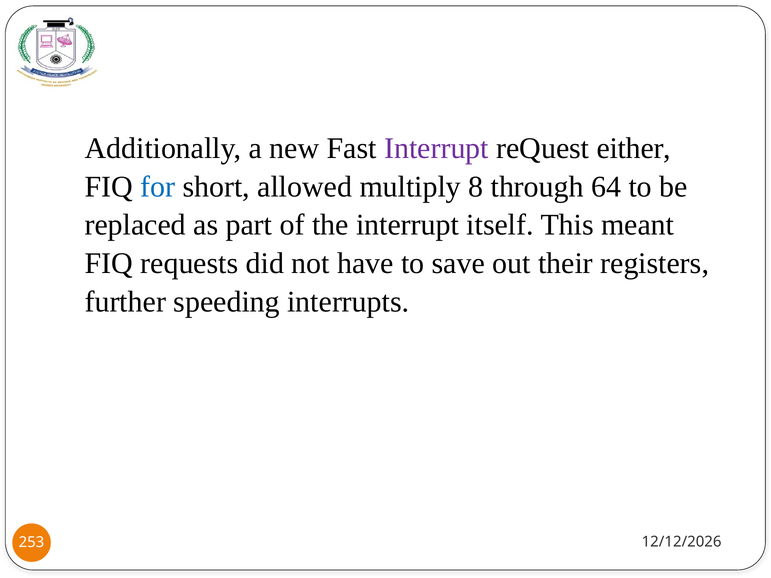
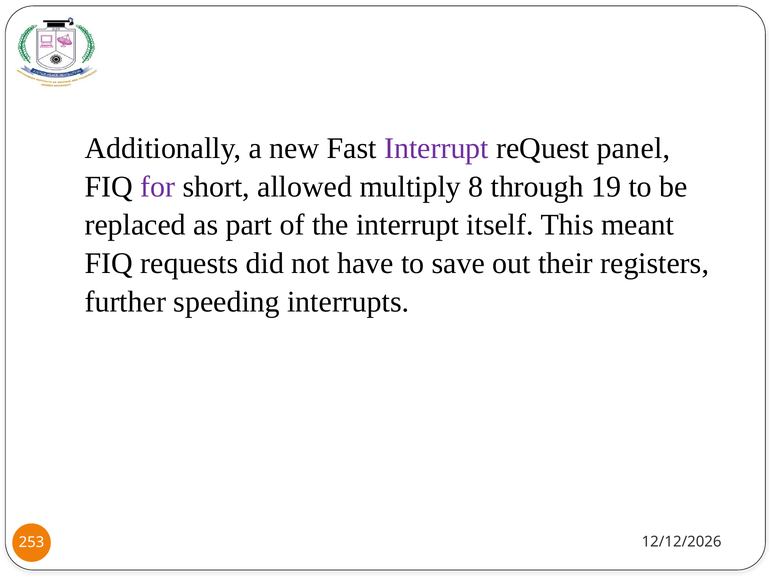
either: either -> panel (633, 148)
for colour: blue -> purple (158, 187)
64: 64 -> 19 (606, 187)
